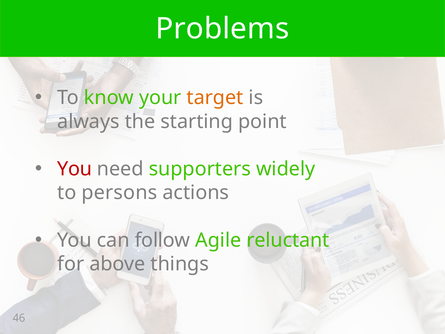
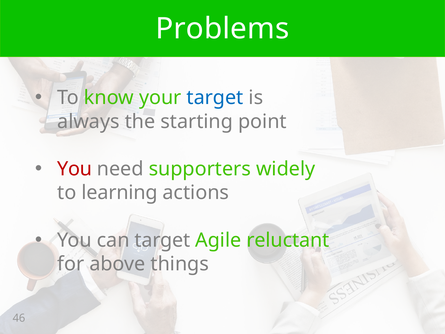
target colour: orange -> blue (215, 98)
persons: persons -> learning (120, 193)
can follow: follow -> target (162, 240)
